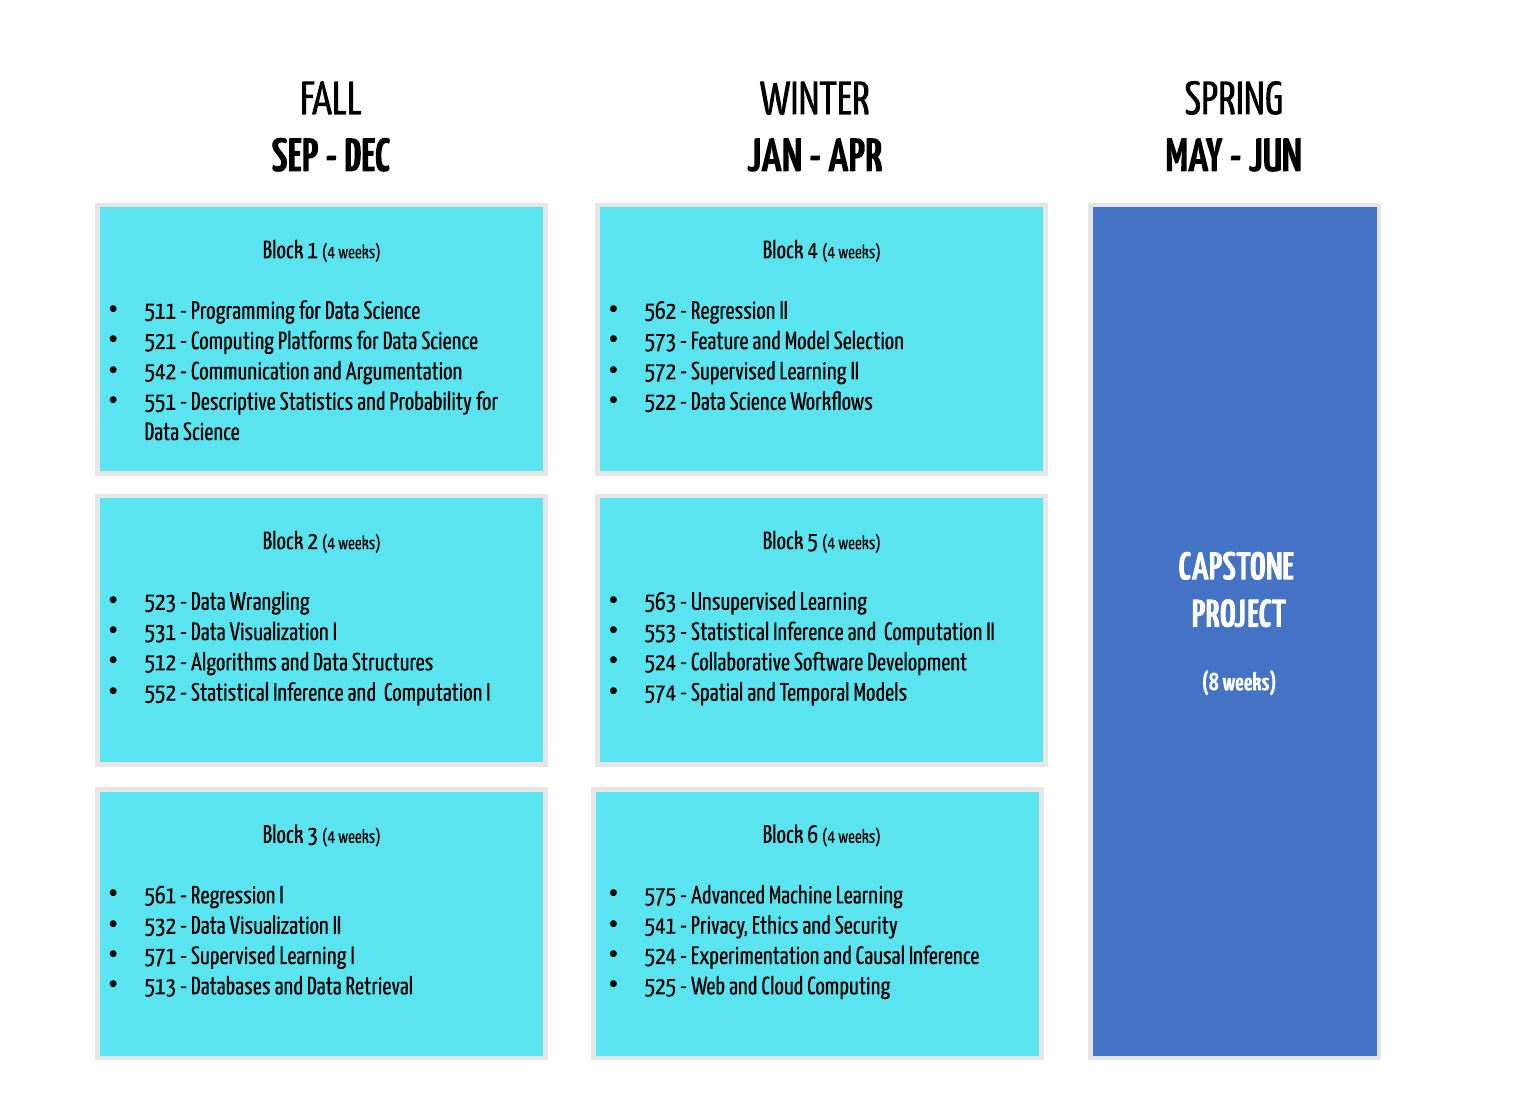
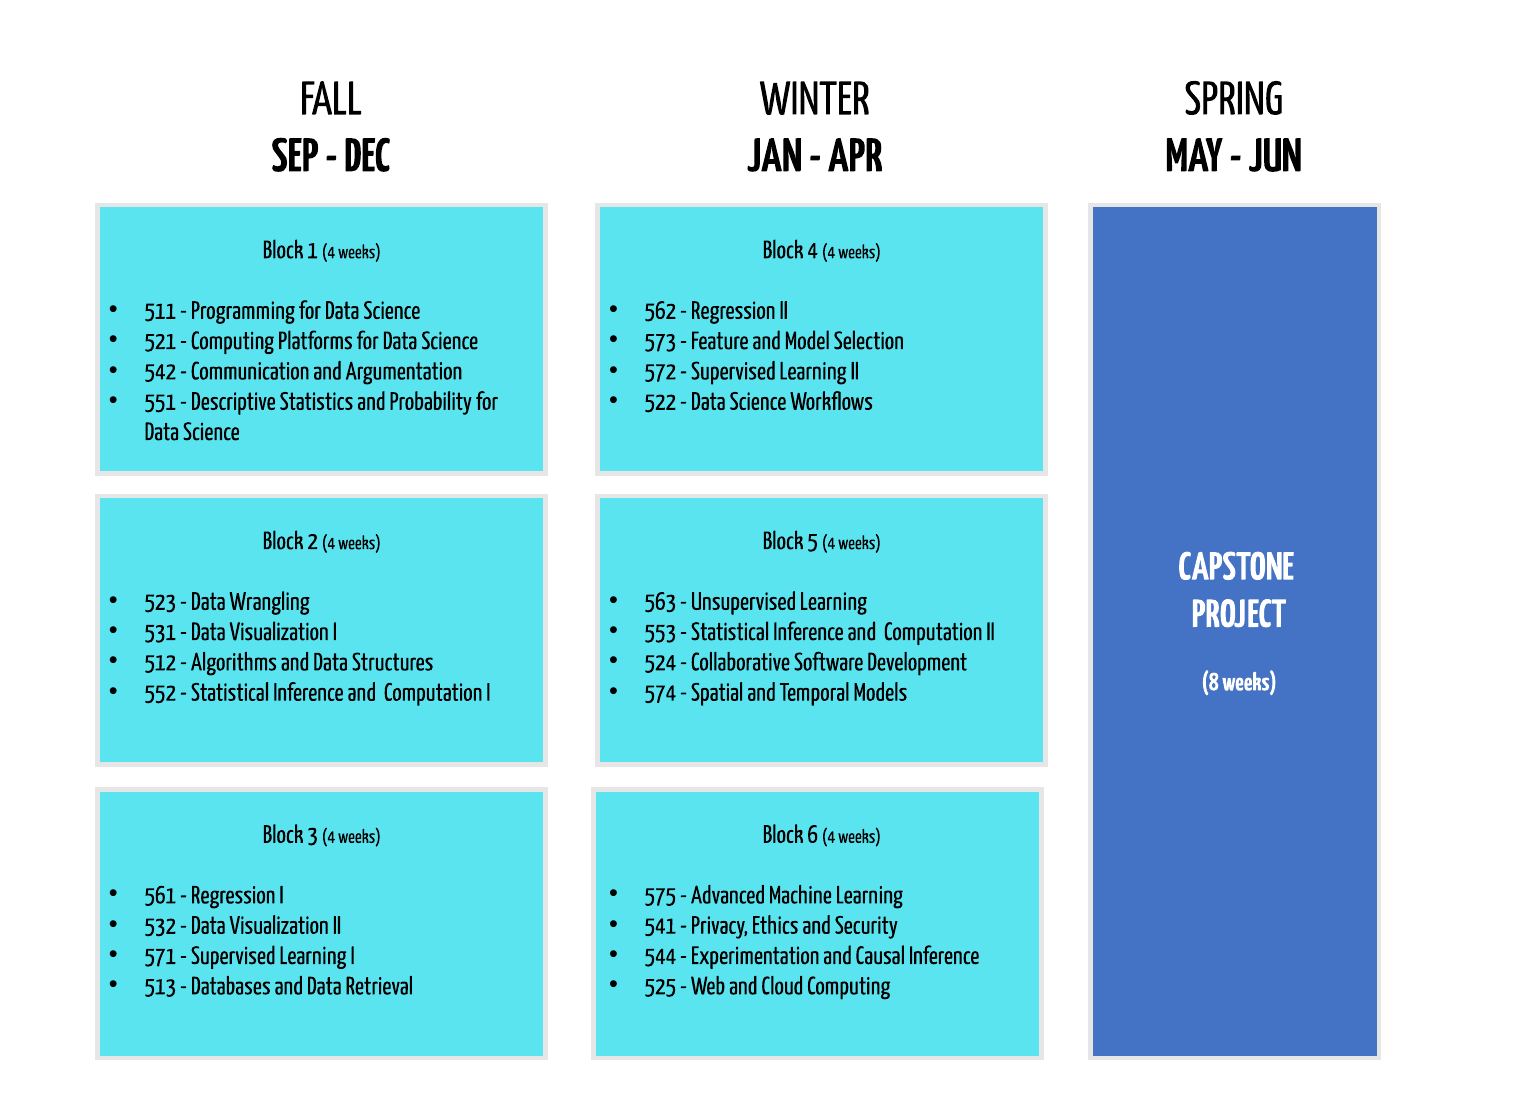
524: 524 -> 544 (660, 956)
